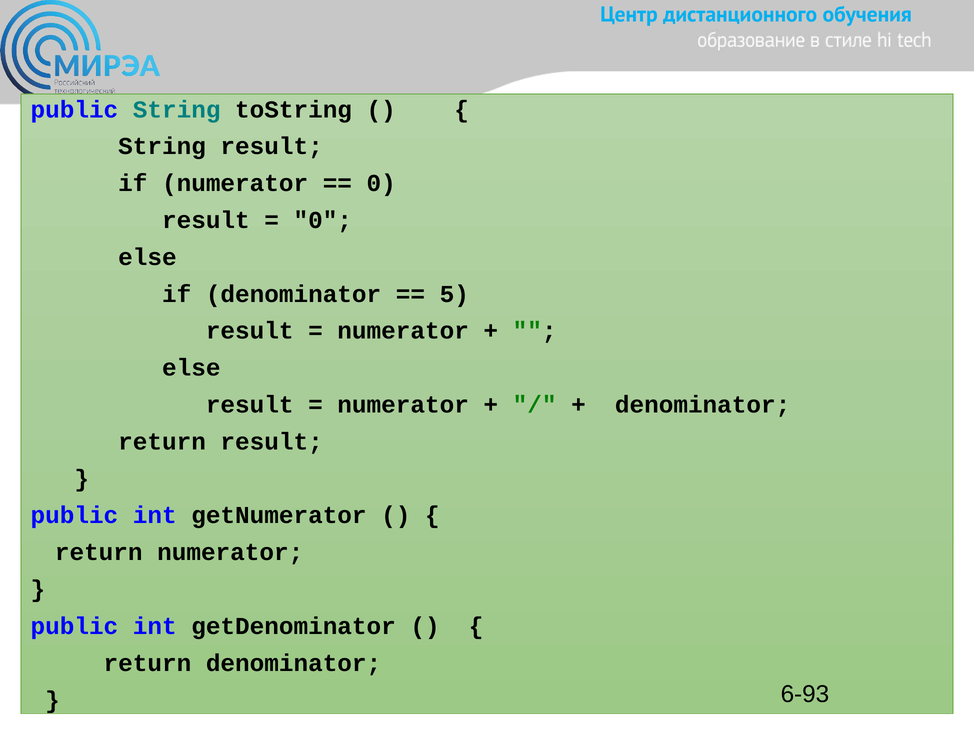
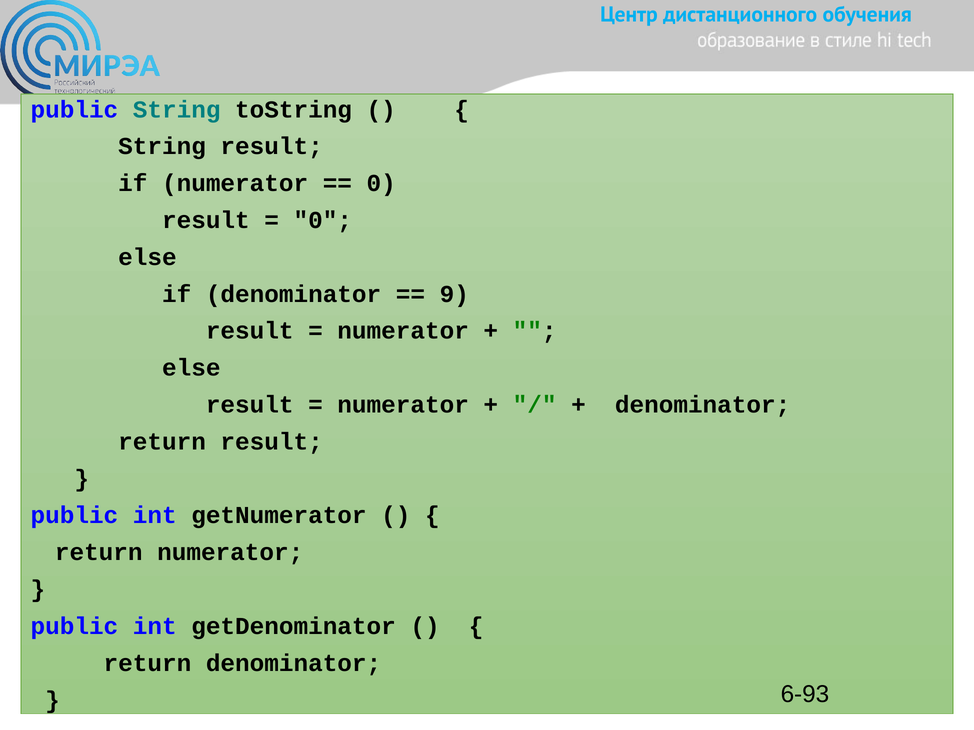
5: 5 -> 9 (454, 294)
